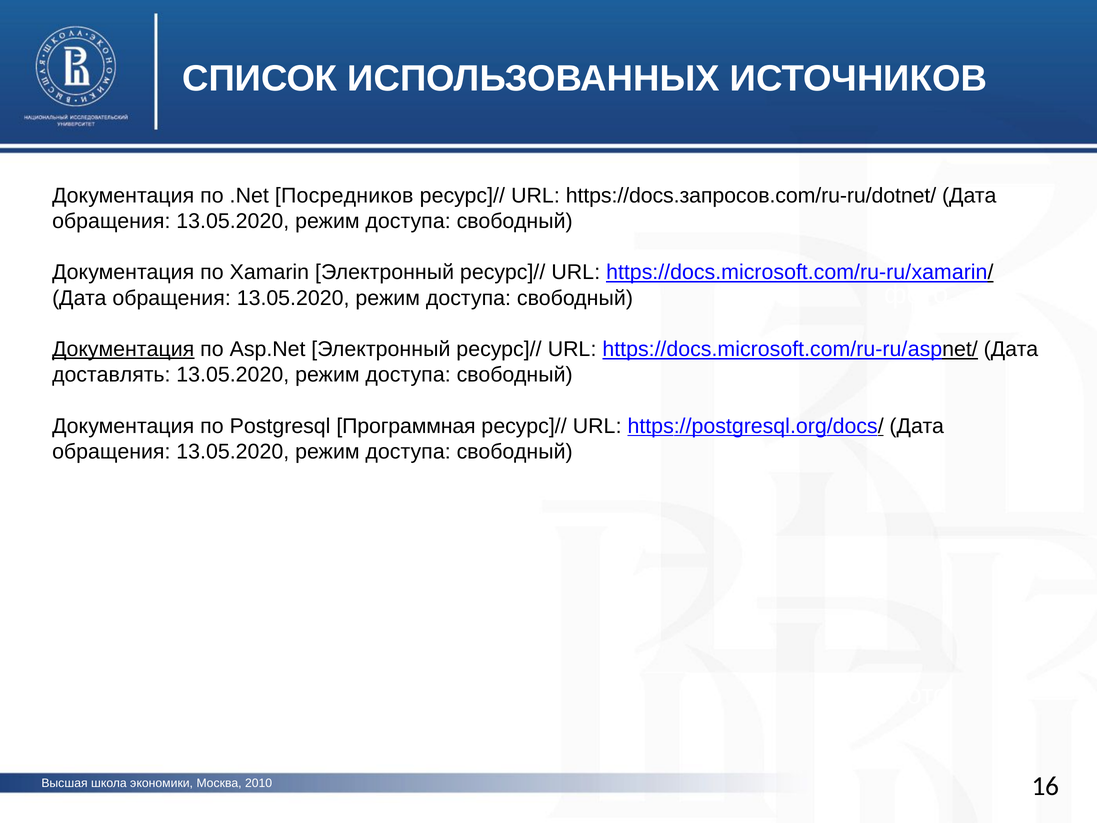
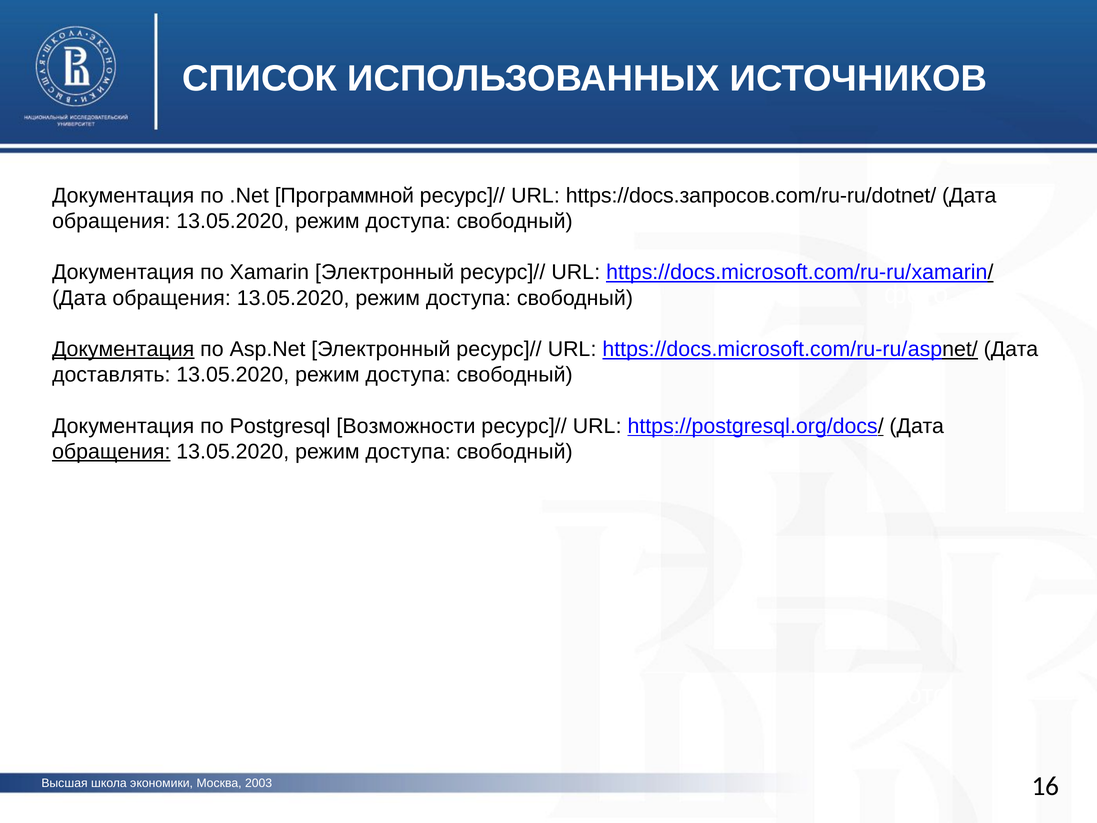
Посредников: Посредников -> Программной (344, 195)
Программная: Программная -> Возможности (406, 426)
обращения underline: none -> present (111, 452)
2010: 2010 -> 2003 (259, 783)
